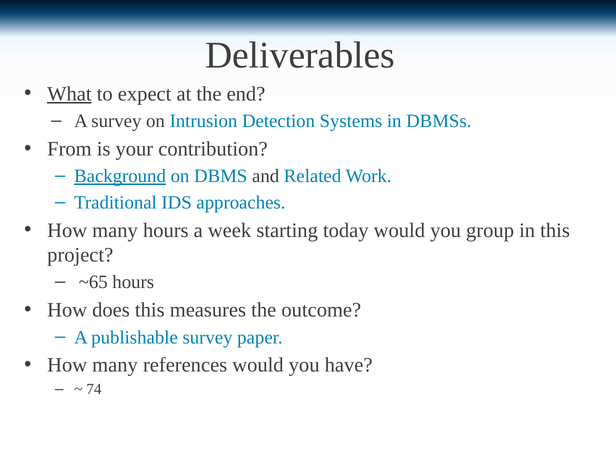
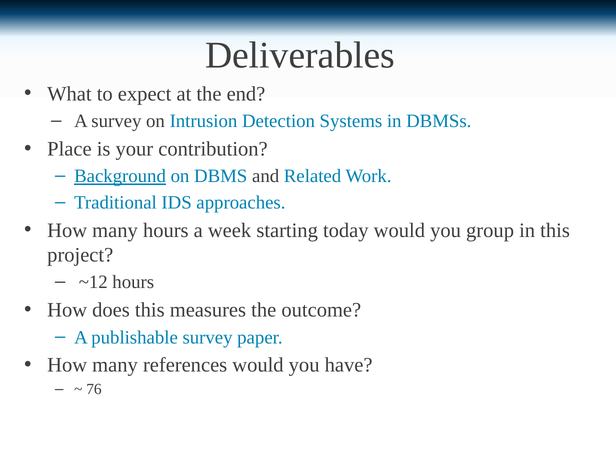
What underline: present -> none (69, 94)
From: From -> Place (69, 149)
~65: ~65 -> ~12 (93, 282)
74: 74 -> 76 (94, 389)
